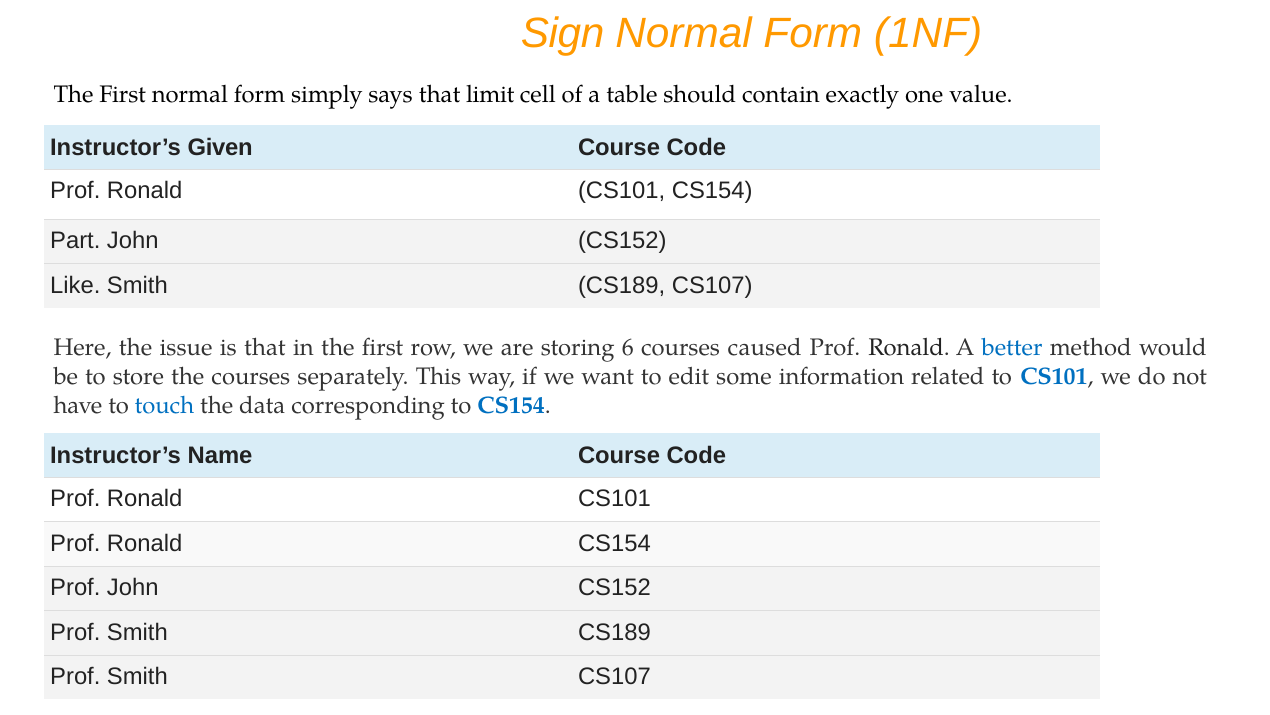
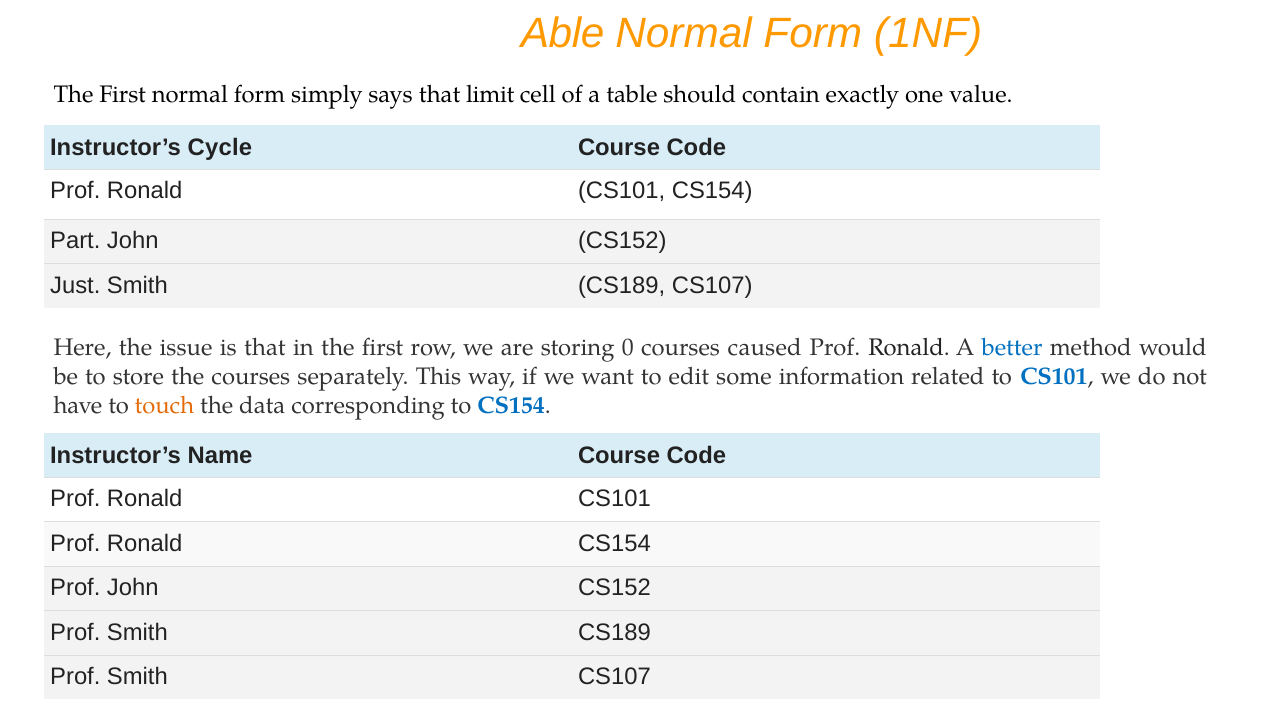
Sign: Sign -> Able (563, 33)
Given: Given -> Cycle (220, 147)
Like: Like -> Just (75, 285)
6: 6 -> 0 (628, 348)
touch colour: blue -> orange (164, 405)
